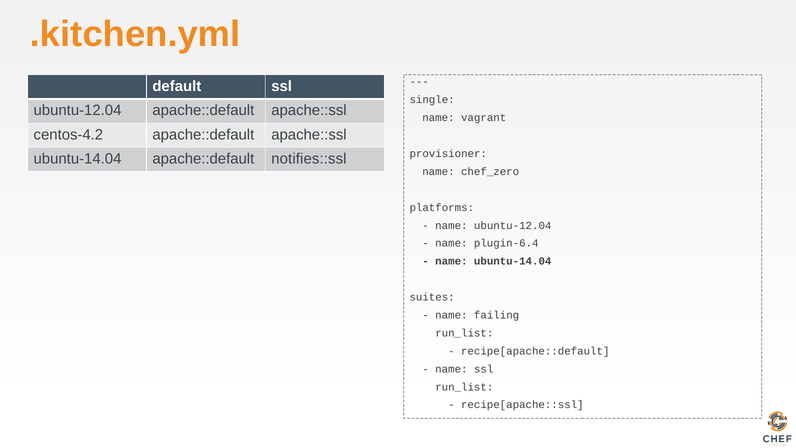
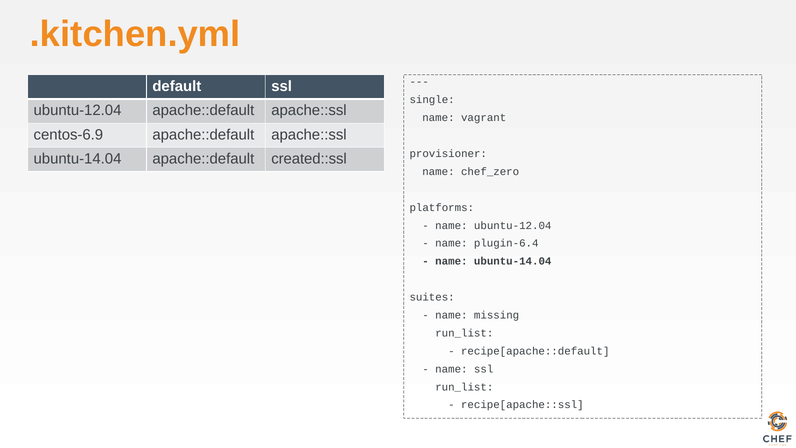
centos-4.2: centos-4.2 -> centos-6.9 (68, 135)
notifies::ssl: notifies::ssl -> created::ssl (309, 159)
failing: failing -> missing (497, 315)
